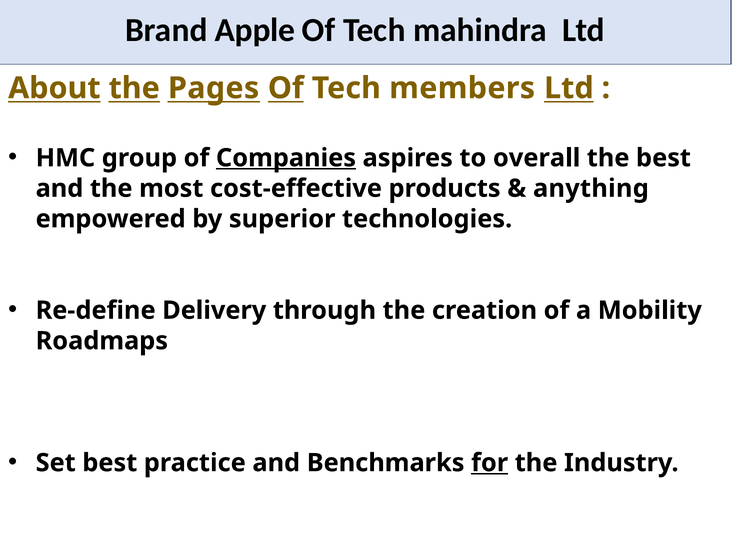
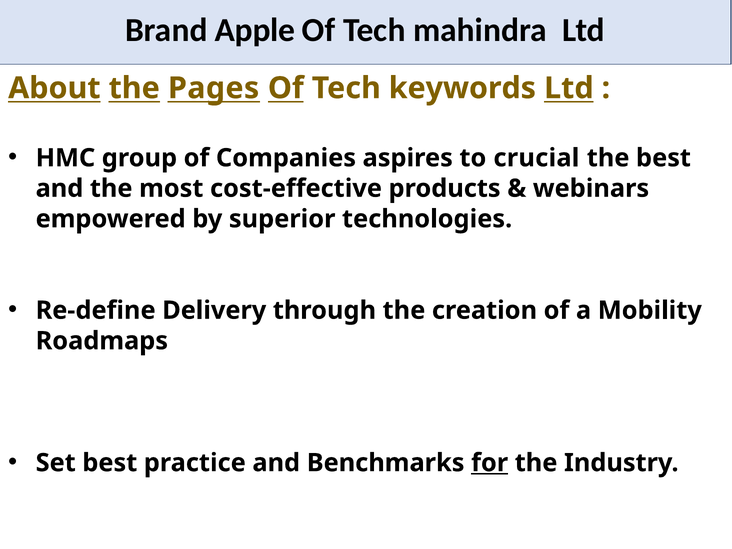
members: members -> keywords (462, 88)
Companies underline: present -> none (286, 158)
overall: overall -> crucial (536, 158)
anything: anything -> webinars (591, 188)
